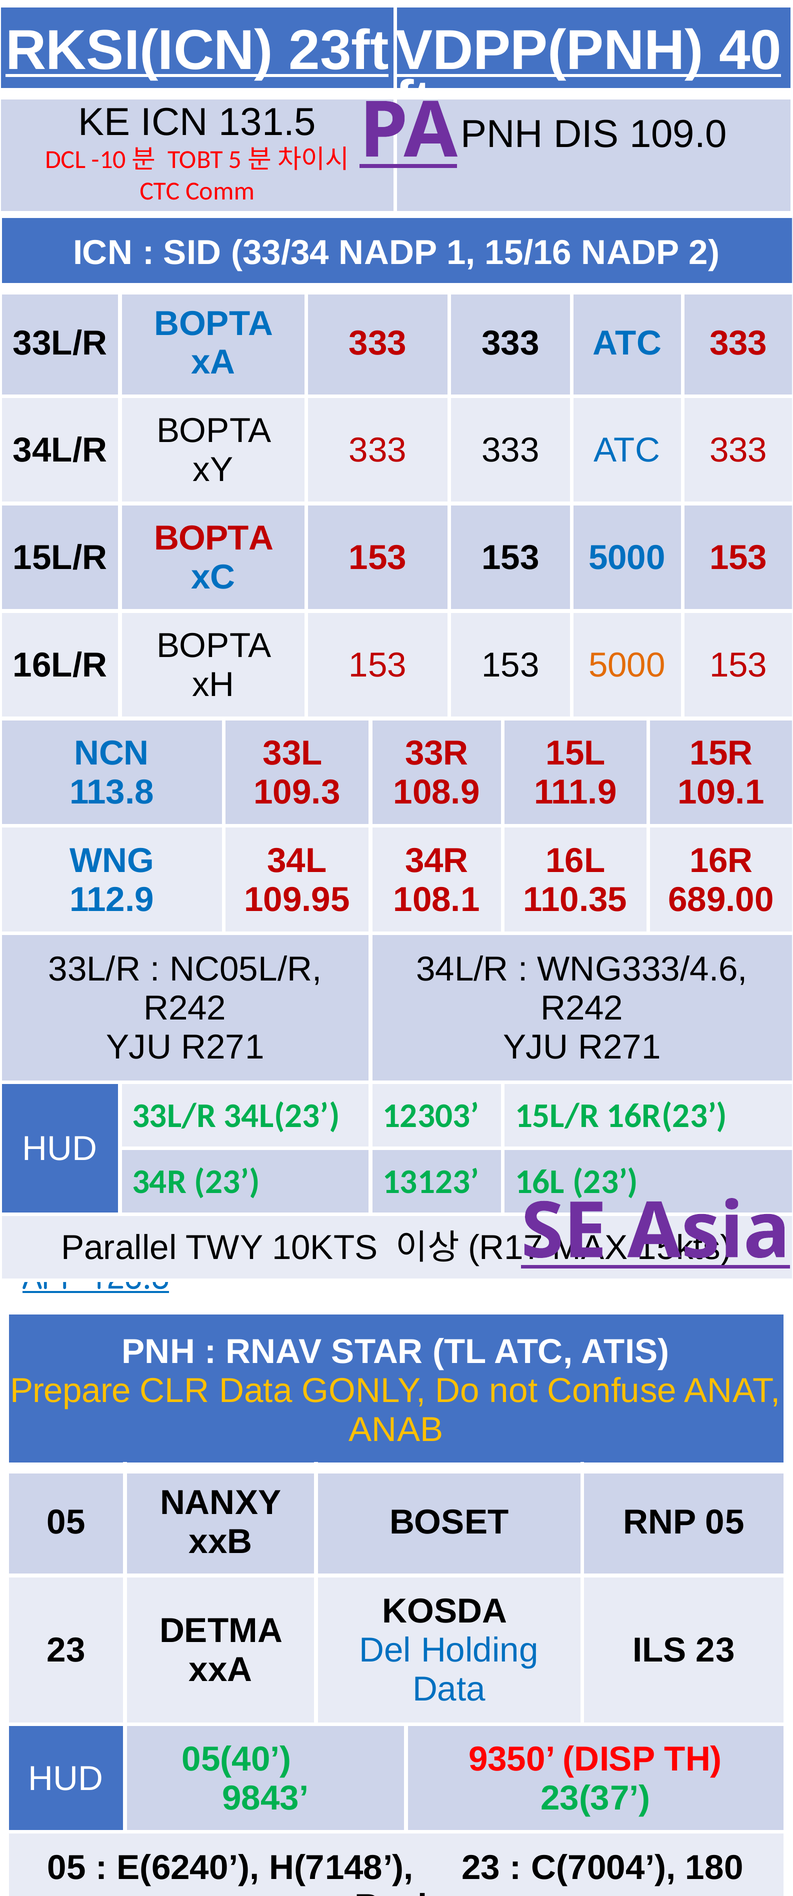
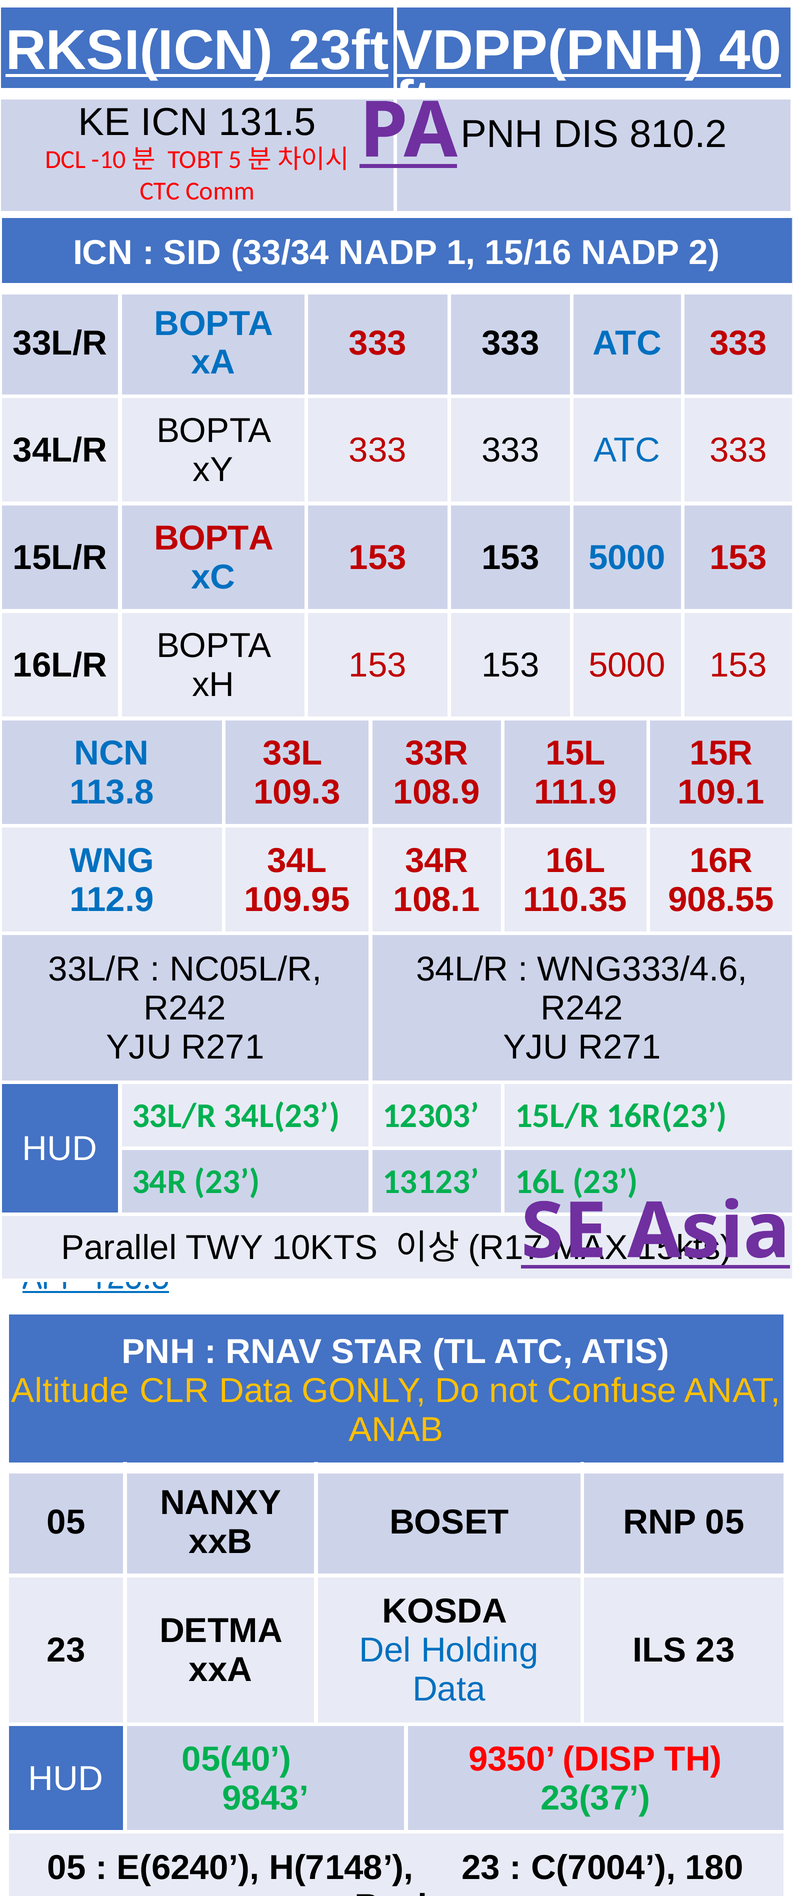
109.0: 109.0 -> 810.2 (678, 134)
5000 colour: orange -> red (627, 666)
689.00: 689.00 -> 908.55 (721, 900)
Prepare: Prepare -> Altitude (70, 1392)
